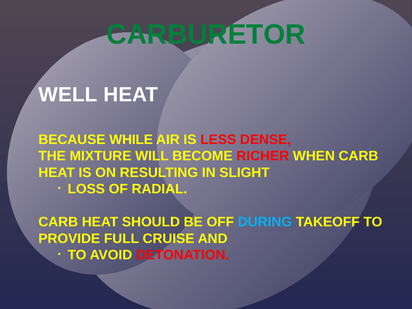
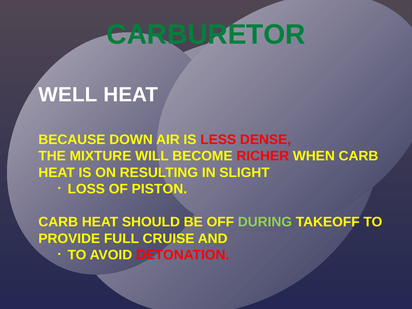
WHILE: WHILE -> DOWN (131, 140)
RADIAL: RADIAL -> PISTON (159, 189)
DURING colour: light blue -> light green (265, 222)
